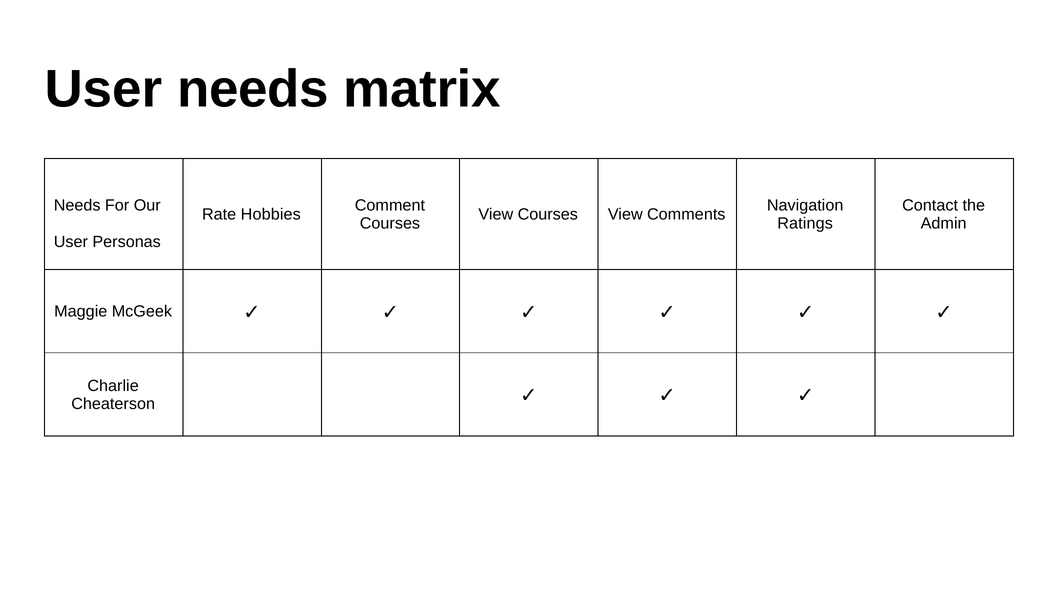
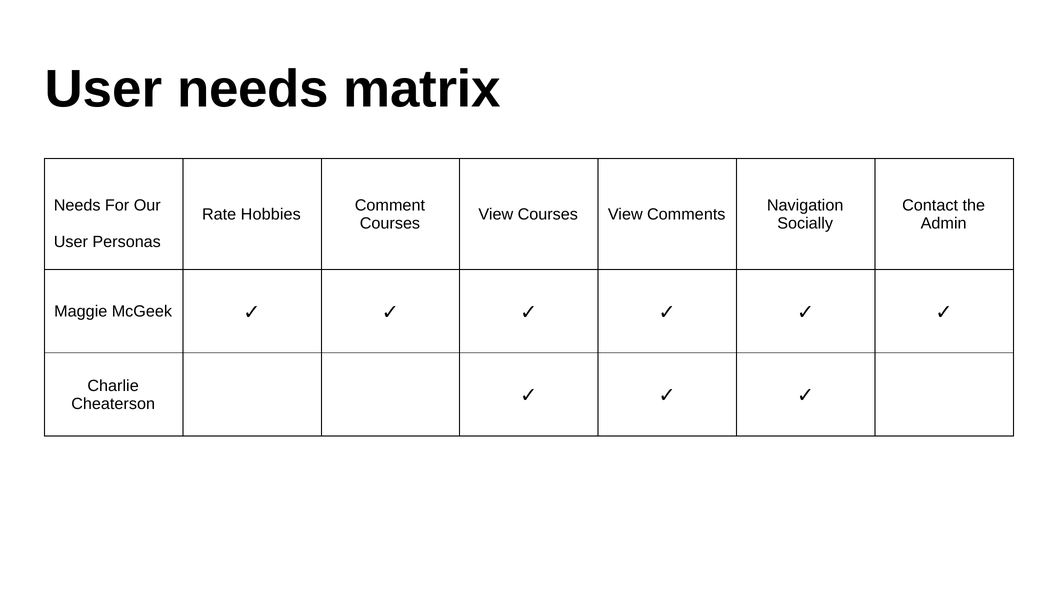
Ratings: Ratings -> Socially (805, 224)
